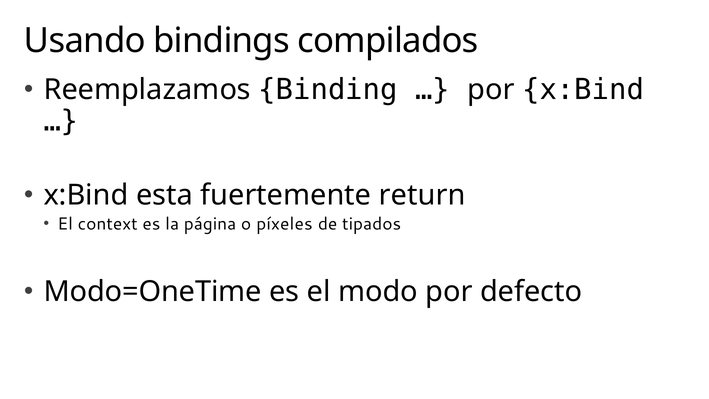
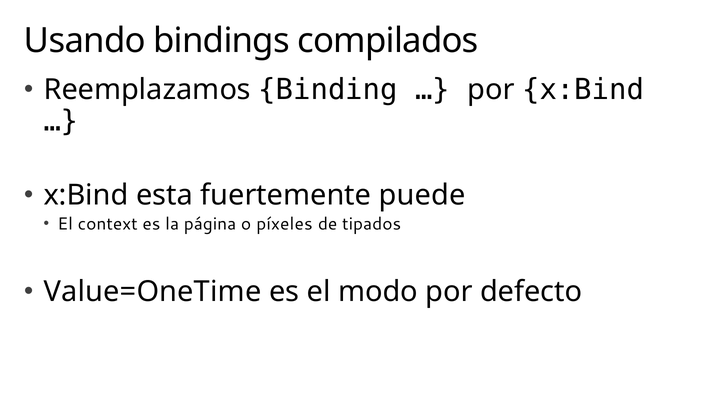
return: return -> puede (422, 195)
Modo=OneTime: Modo=OneTime -> Value=OneTime (153, 292)
